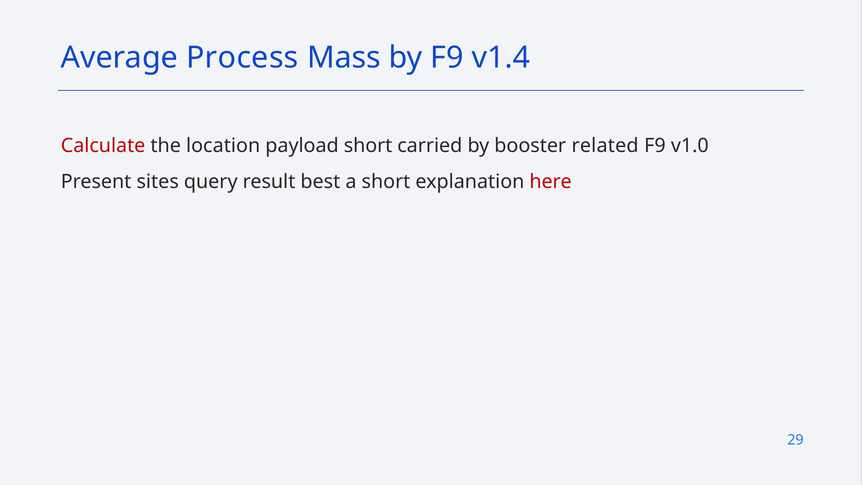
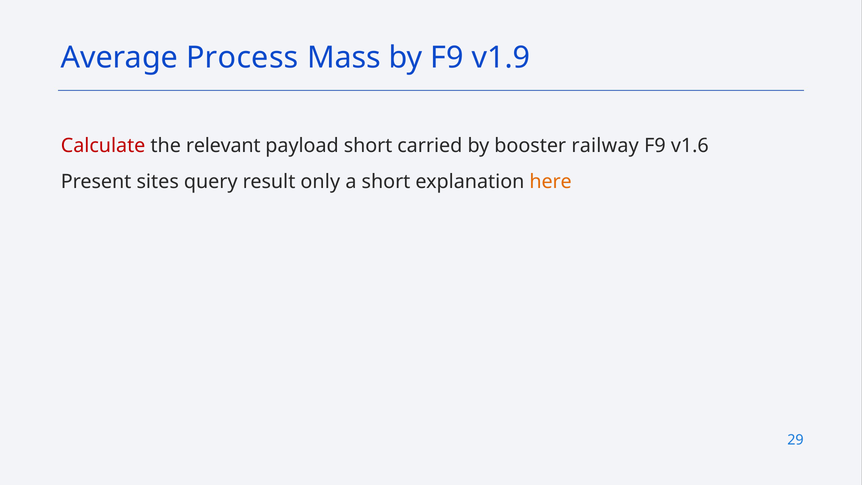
v1.4: v1.4 -> v1.9 (501, 58)
location: location -> relevant (223, 145)
related: related -> railway (605, 145)
v1.0: v1.0 -> v1.6 (690, 145)
best: best -> only (320, 182)
here colour: red -> orange (551, 182)
